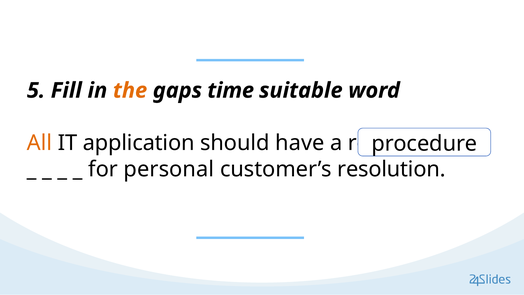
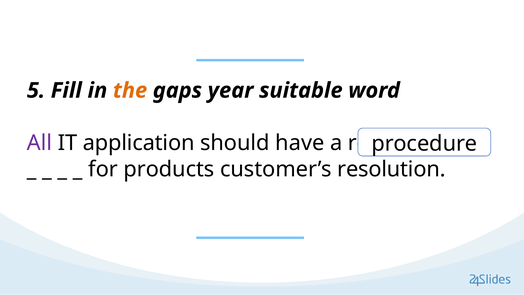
time: time -> year (231, 90)
All colour: orange -> purple (39, 143)
personal: personal -> products (169, 169)
